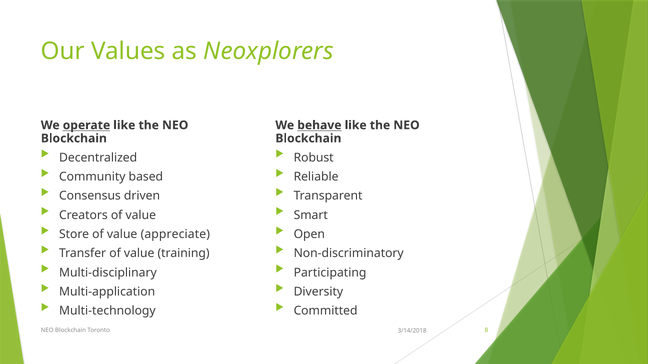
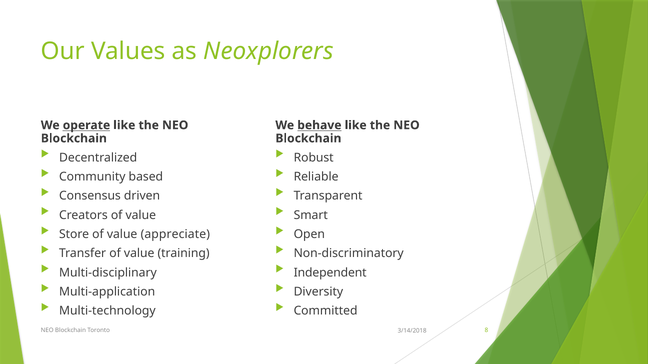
Participating: Participating -> Independent (330, 273)
